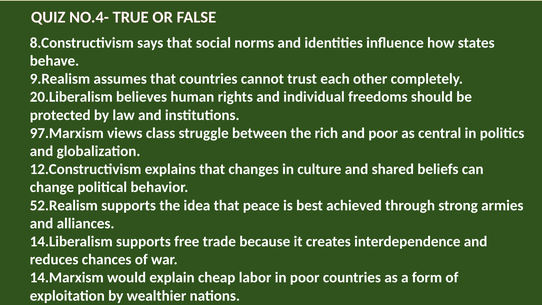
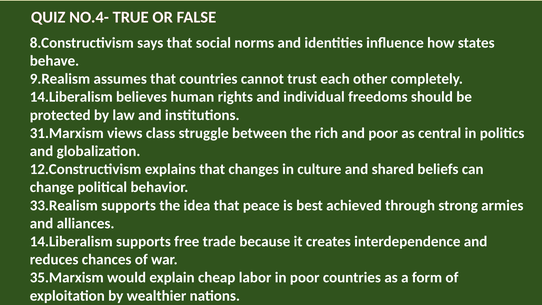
20.Liberalism: 20.Liberalism -> 14.Liberalism (71, 97)
97.Marxism: 97.Marxism -> 31.Marxism (67, 133)
52.Realism: 52.Realism -> 33.Realism (64, 205)
14.Marxism: 14.Marxism -> 35.Marxism (67, 278)
